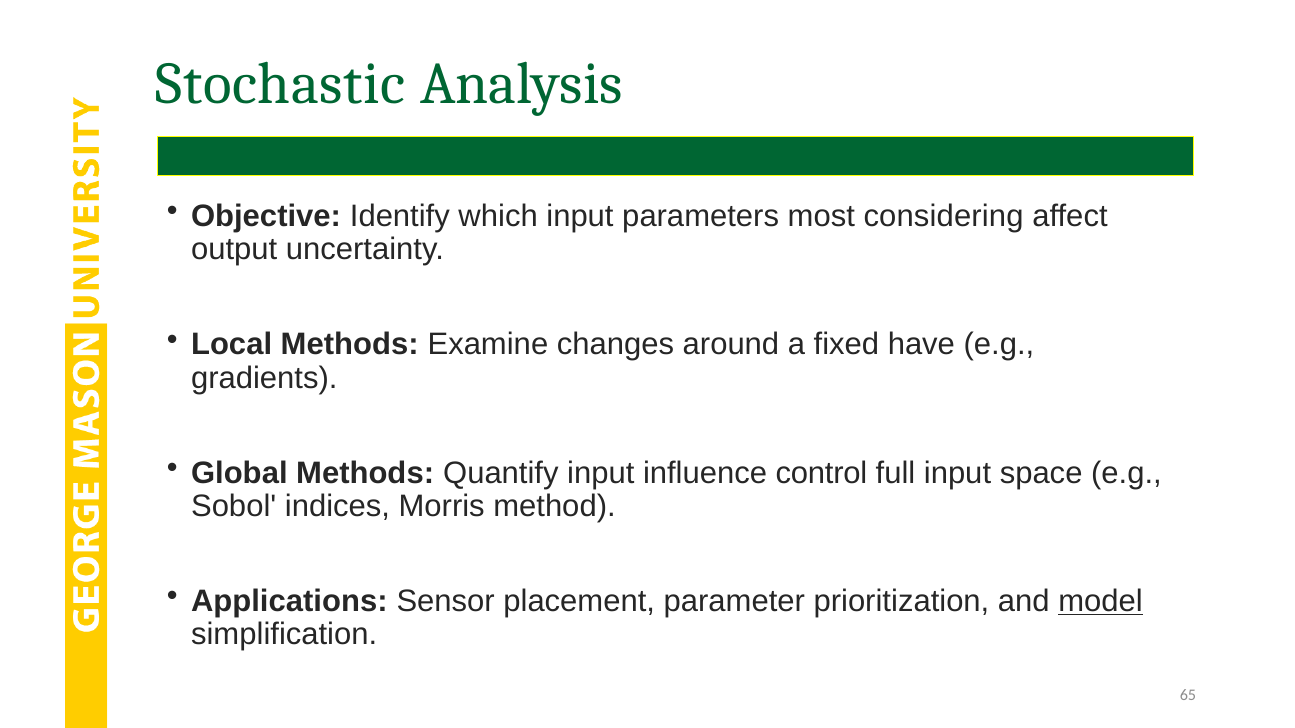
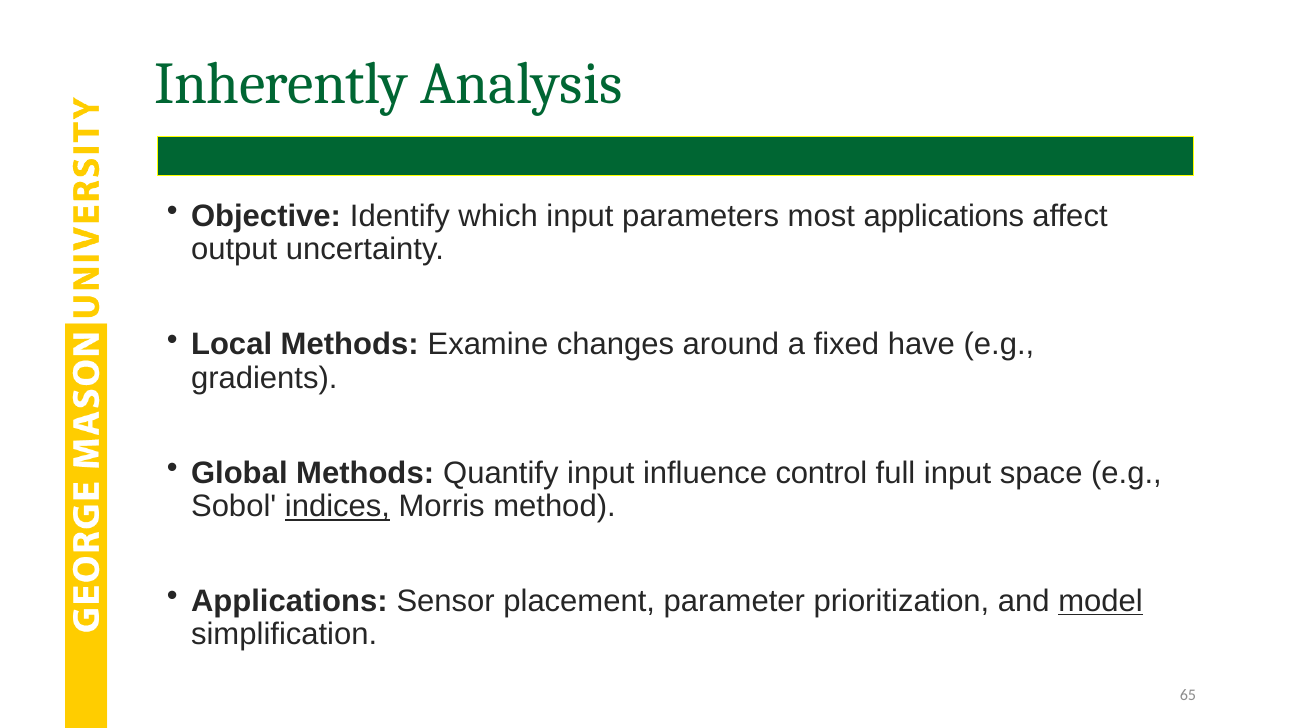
Stochastic: Stochastic -> Inherently (281, 84)
most considering: considering -> applications (944, 216)
indices underline: none -> present (337, 507)
